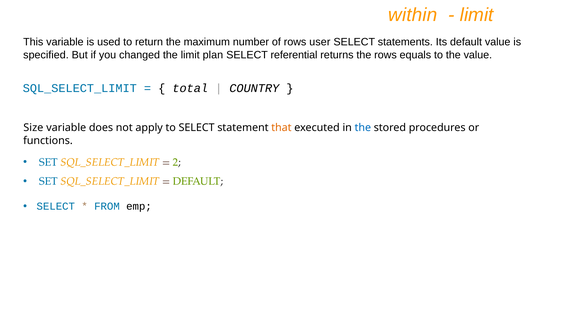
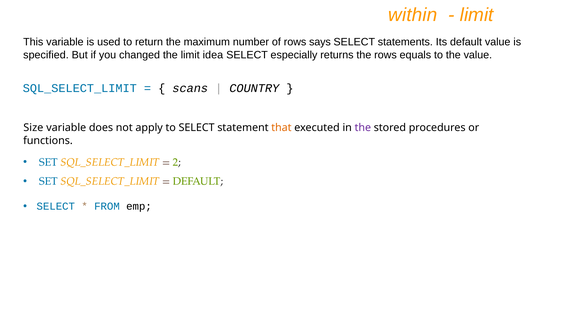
user: user -> says (320, 42)
plan: plan -> idea (213, 55)
referential: referential -> especially (294, 55)
total: total -> scans (190, 88)
the colour: blue -> purple (363, 128)
